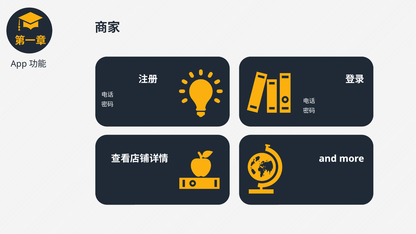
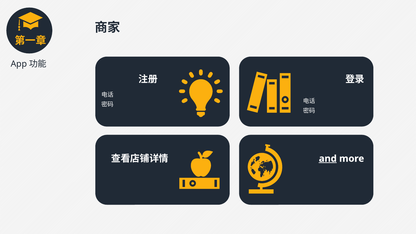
and underline: none -> present (328, 159)
